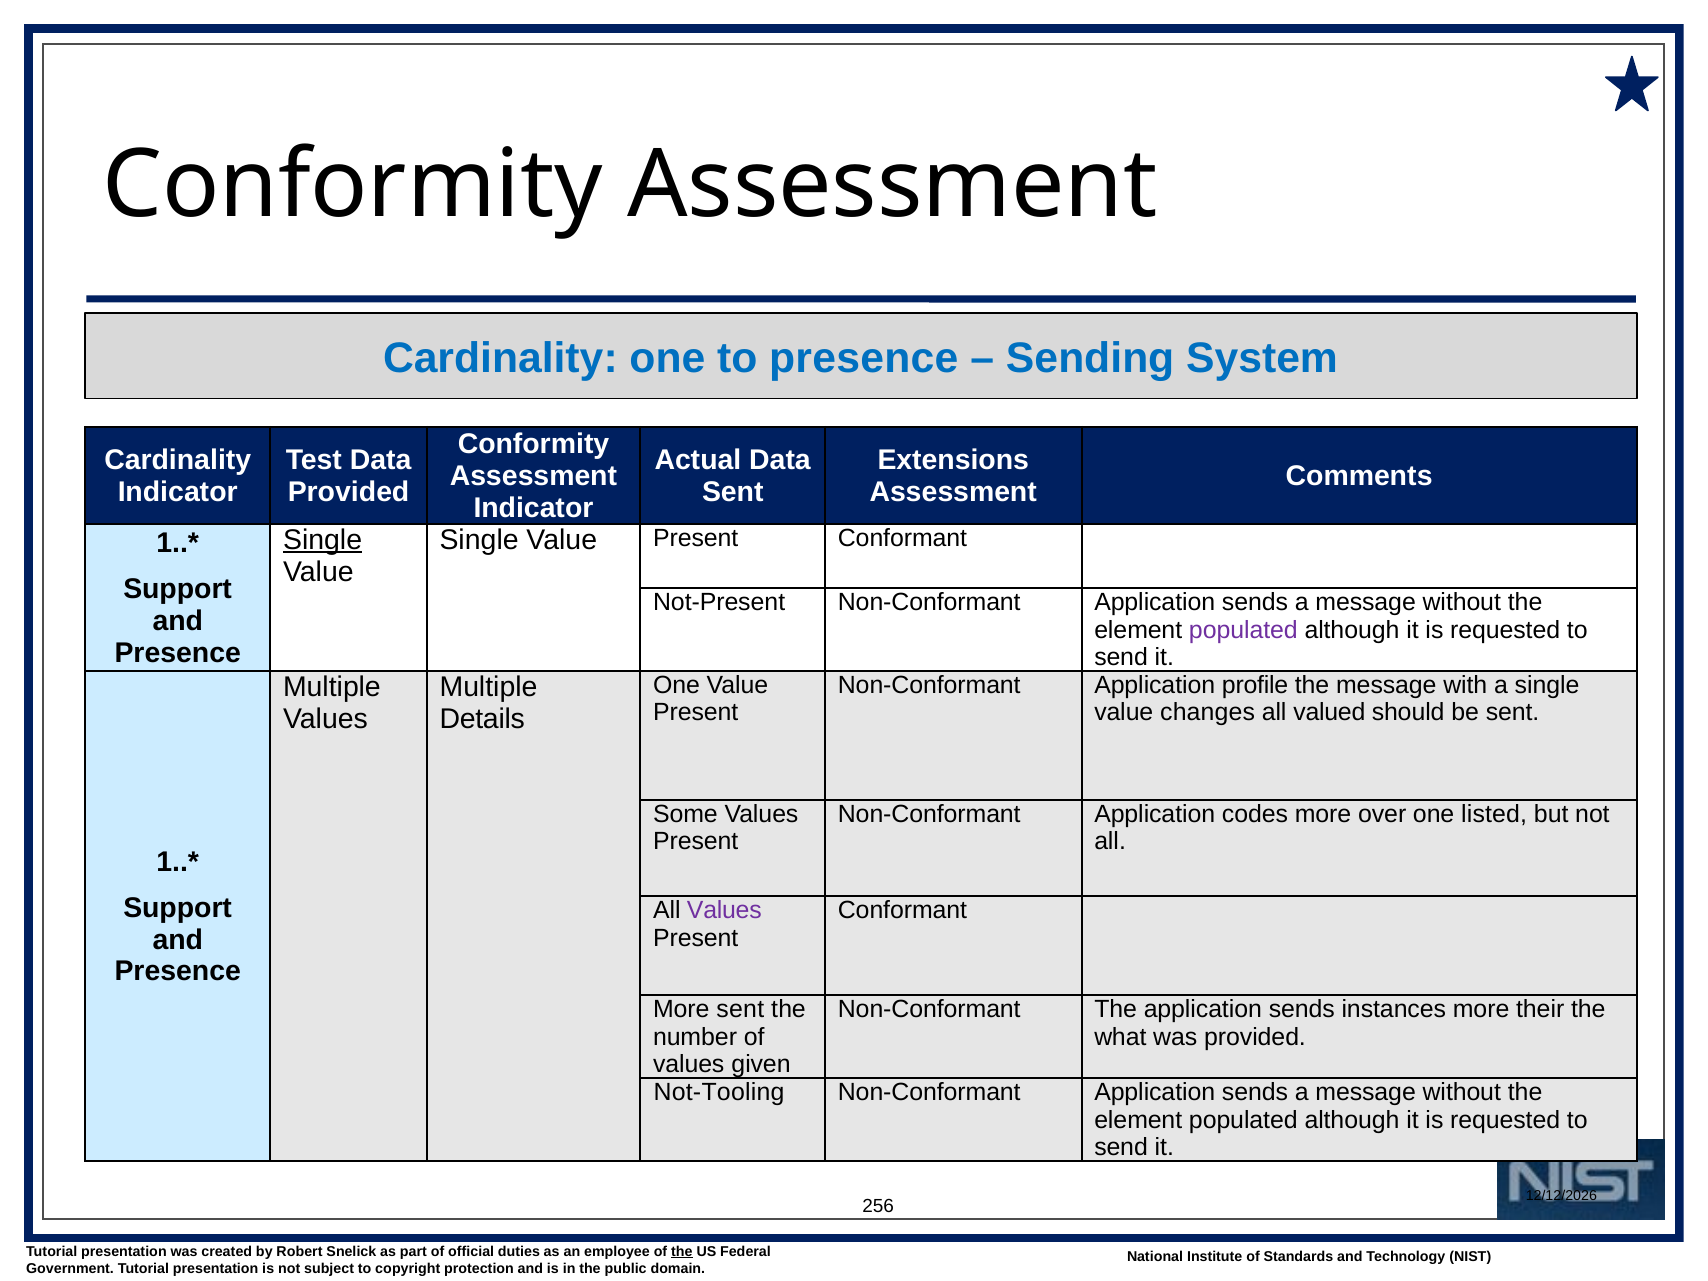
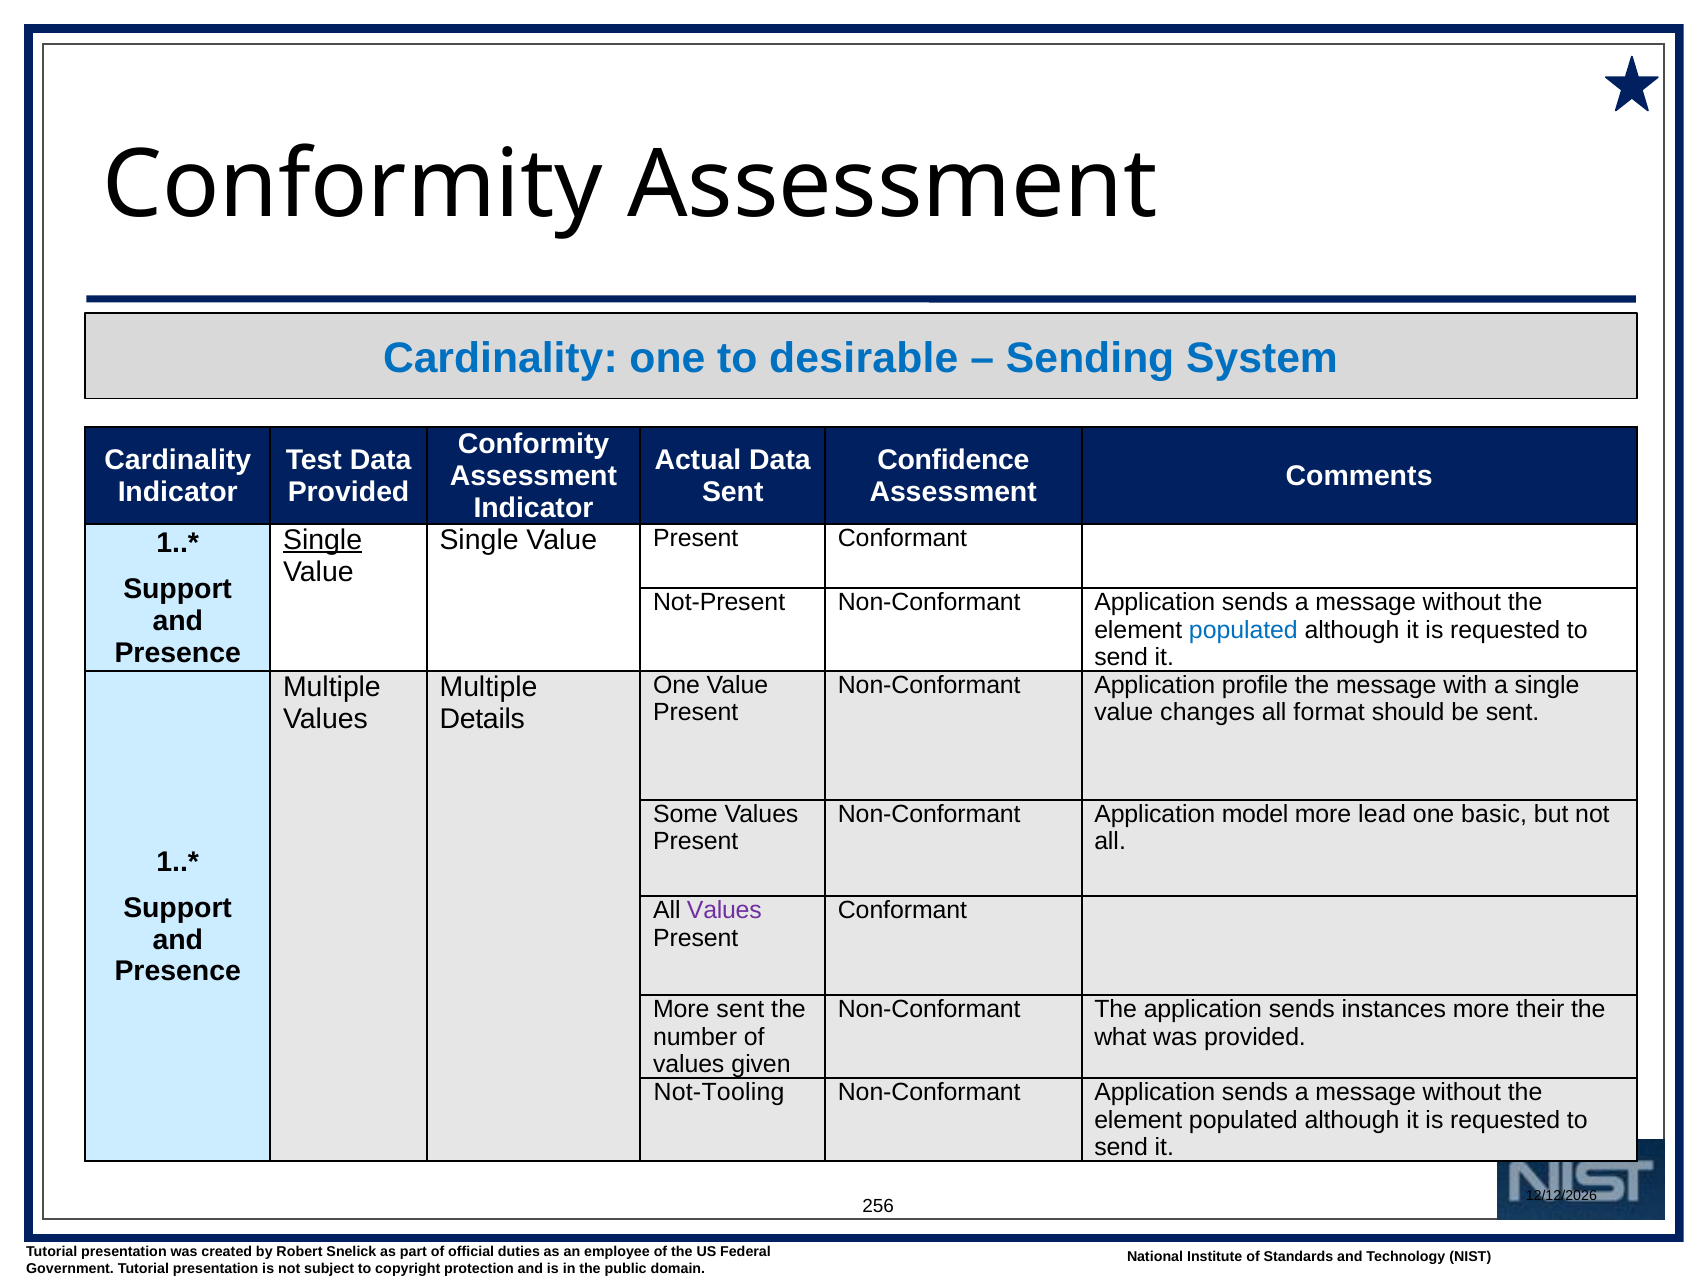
to presence: presence -> desirable (864, 359)
Extensions: Extensions -> Confidence (953, 460)
populated colour: purple -> blue (1243, 630)
valued: valued -> format (1329, 713)
codes: codes -> model (1255, 814)
over: over -> lead (1382, 814)
listed: listed -> basic (1494, 814)
the underline: present -> none (682, 1252)
